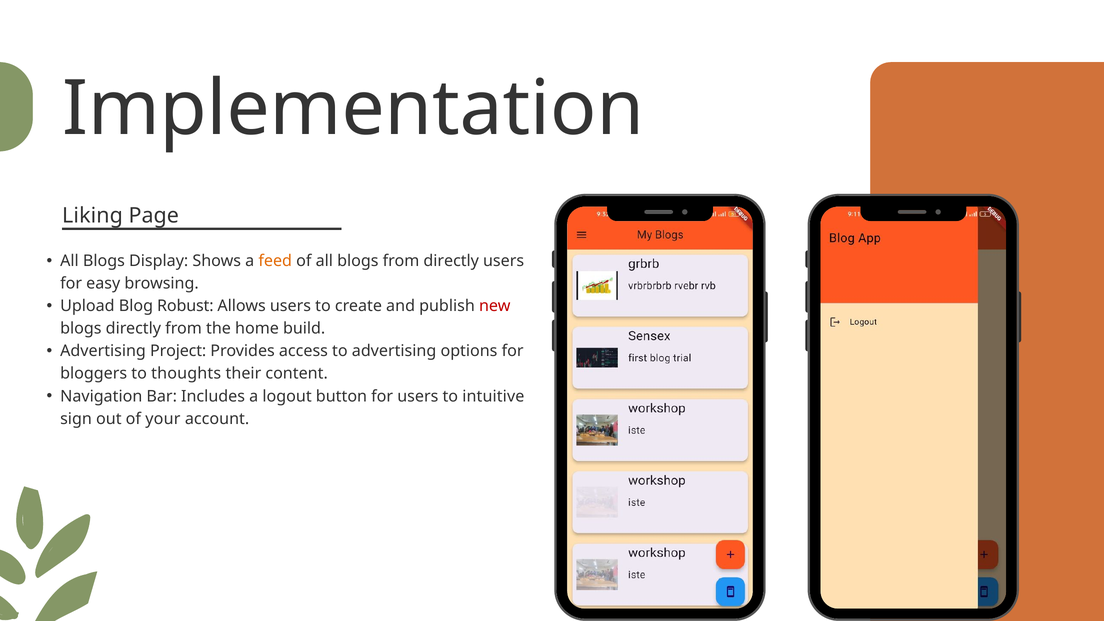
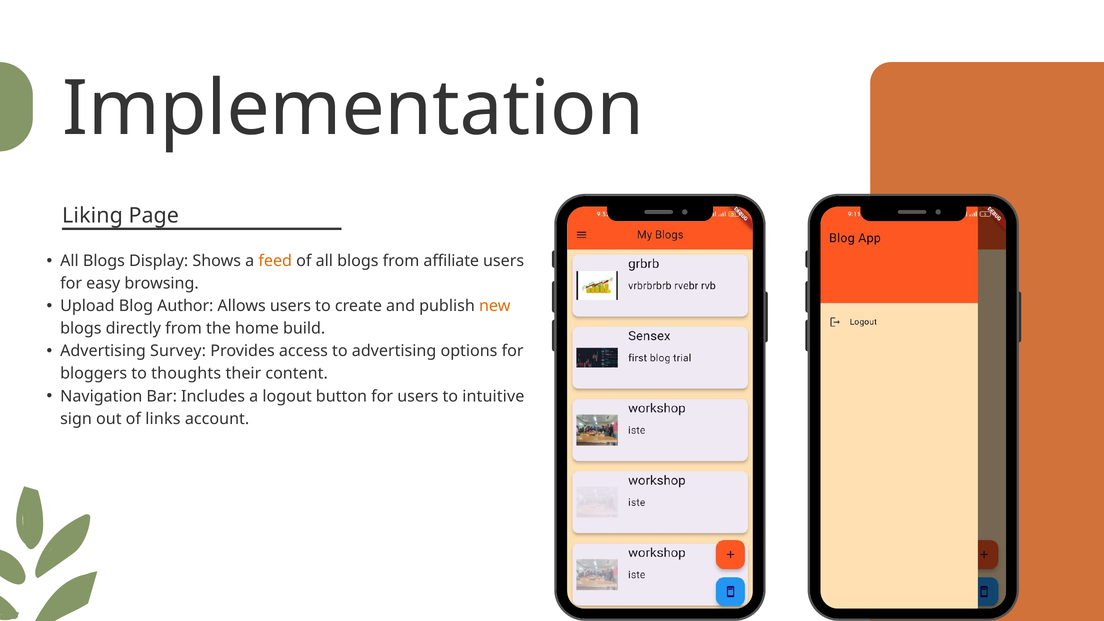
from directly: directly -> affiliate (451, 261)
Robust: Robust -> Author (185, 306)
new colour: red -> orange (495, 306)
Project: Project -> Survey (178, 351)
your: your -> links (163, 419)
